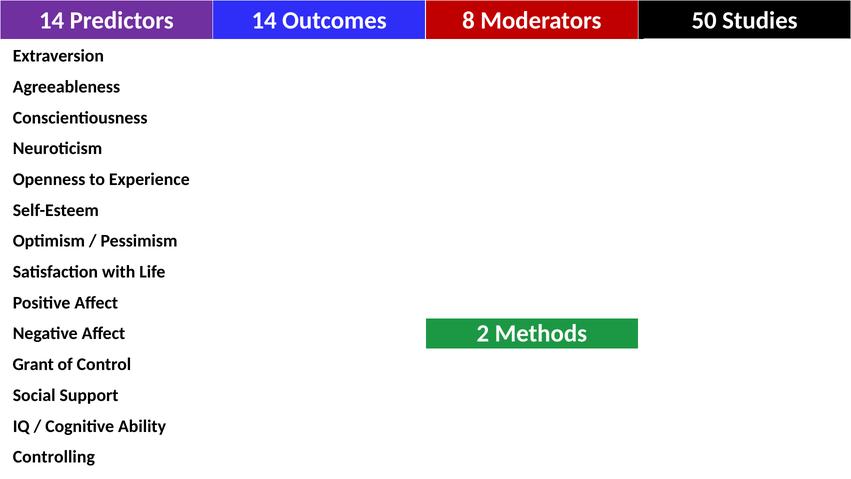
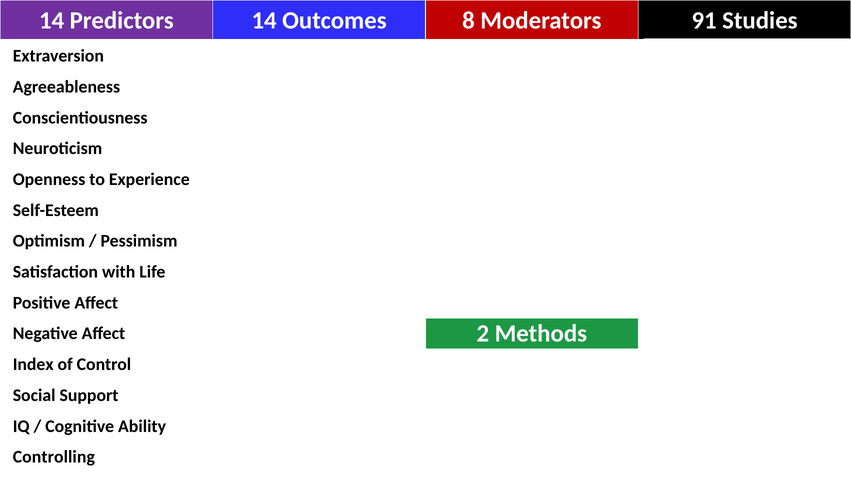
50: 50 -> 91 (704, 20)
Grant: Grant -> Index (33, 364)
